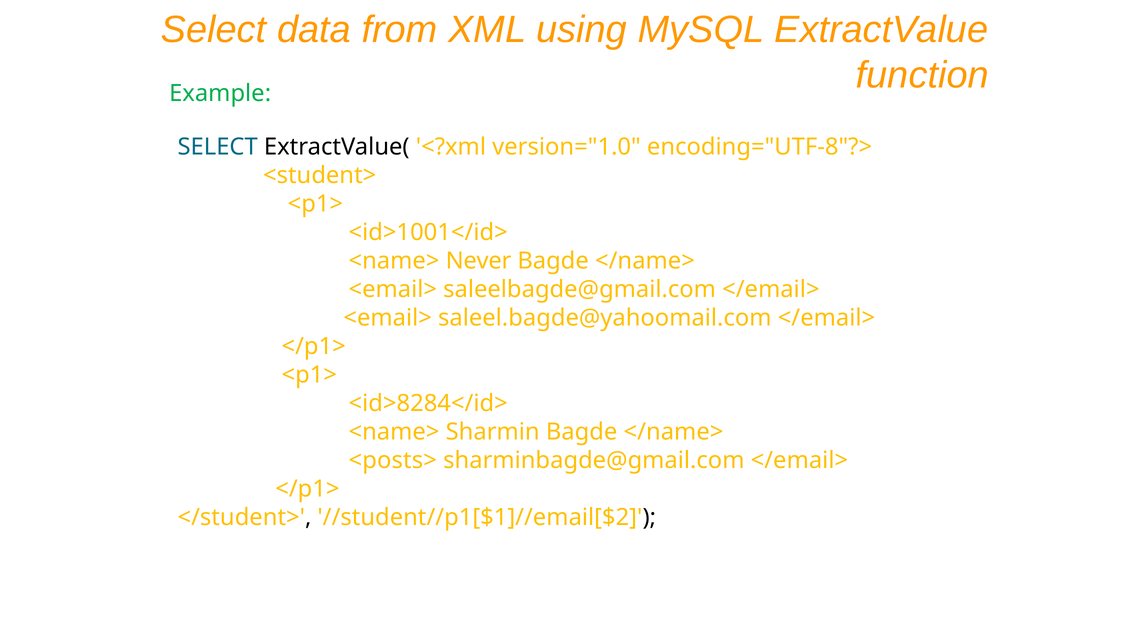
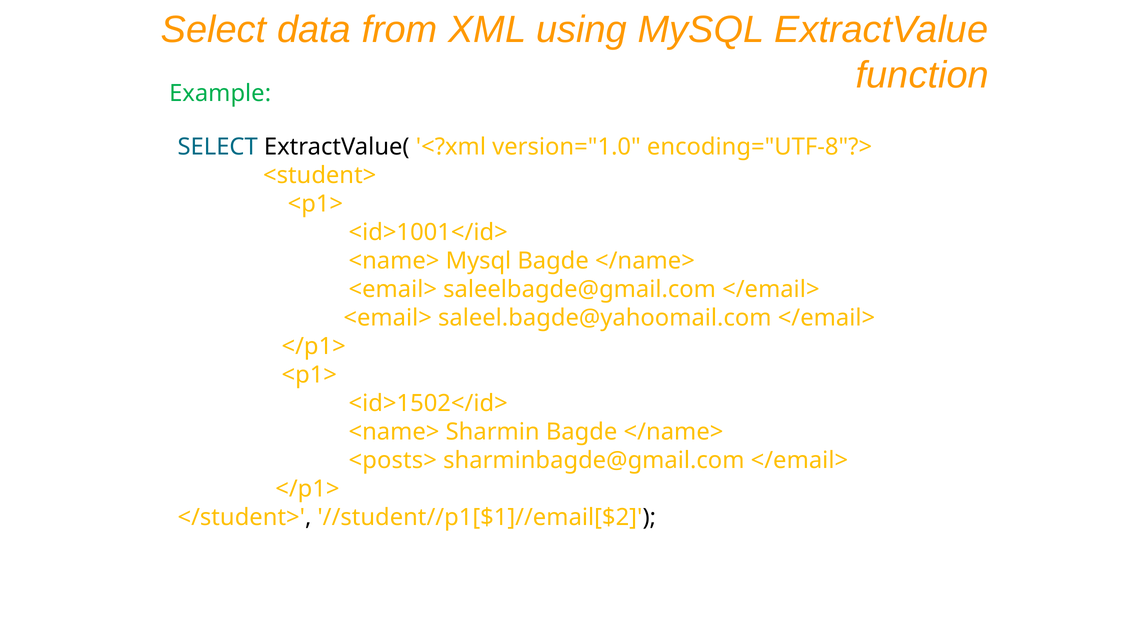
<name> Never: Never -> Mysql (478, 261)
<id>8284</id>: <id>8284</id> -> <id>1502</id> (428, 404)
